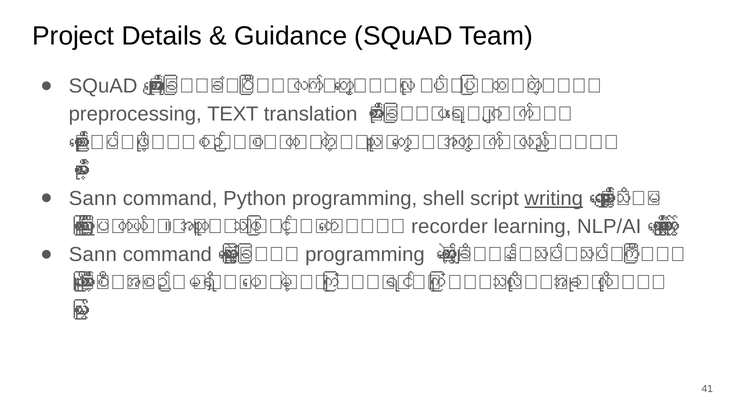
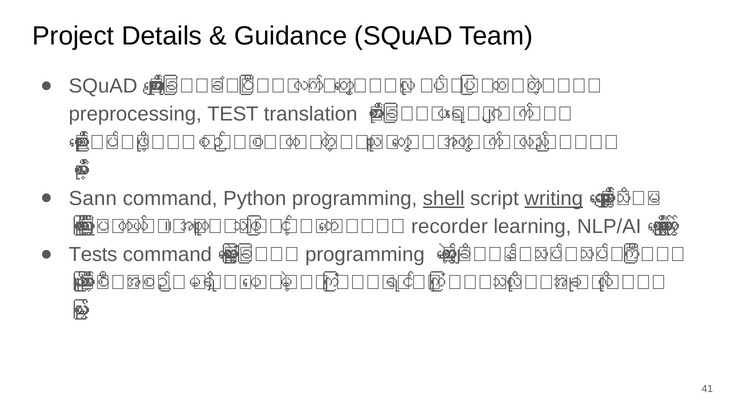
TEXT: TEXT -> TEST (233, 114)
shell underline: none -> present (444, 198)
Sann: Sann -> Tests (93, 254)
